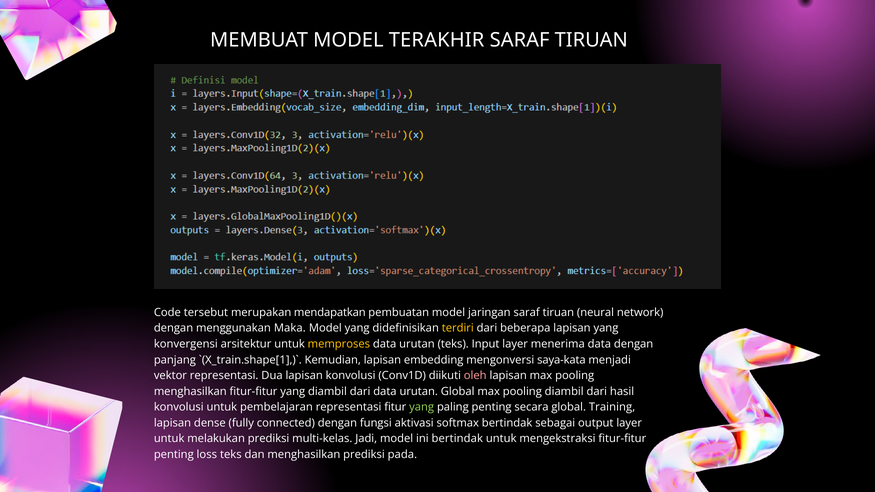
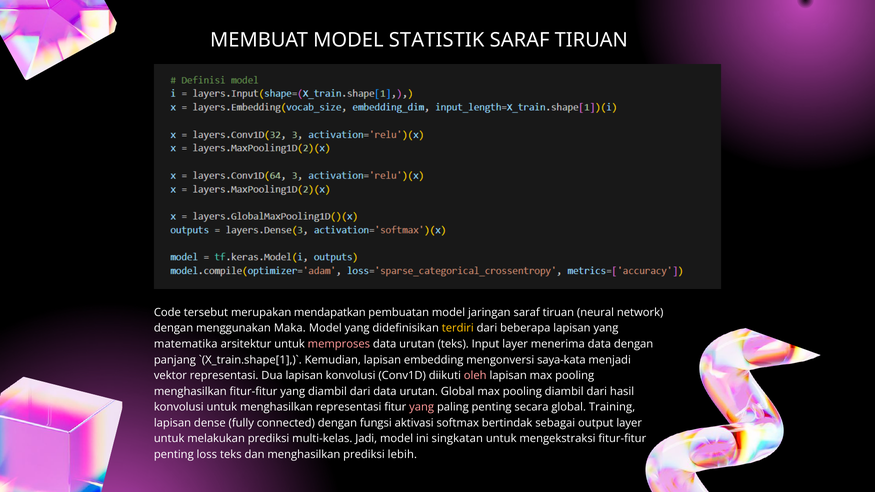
TERAKHIR: TERAKHIR -> STATISTIK (437, 40)
konvergensi: konvergensi -> matematika (186, 344)
memproses colour: yellow -> pink (339, 344)
untuk pembelajaran: pembelajaran -> menghasilkan (276, 407)
yang colour: light green -> pink (422, 407)
ini bertindak: bertindak -> singkatan (457, 439)
pada: pada -> lebih (402, 455)
